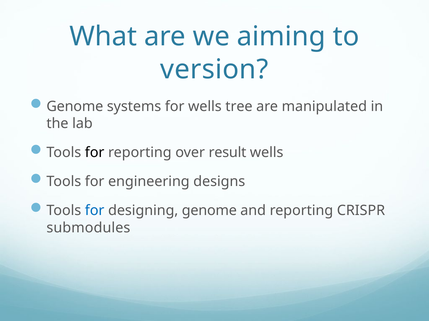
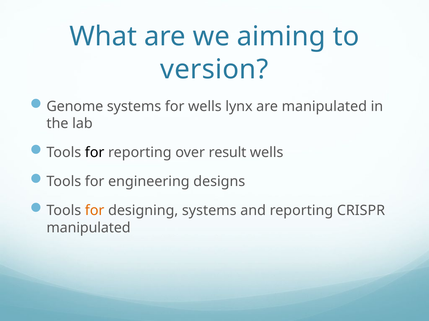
tree: tree -> lynx (239, 107)
for colour: blue -> orange (95, 211)
designing genome: genome -> systems (209, 211)
submodules: submodules -> manipulated (89, 228)
